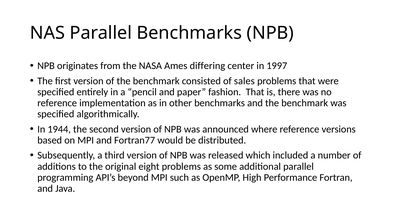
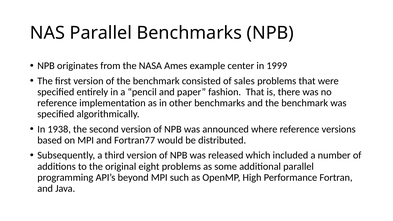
differing: differing -> example (207, 66)
1997: 1997 -> 1999 (277, 66)
1944: 1944 -> 1938 (59, 129)
